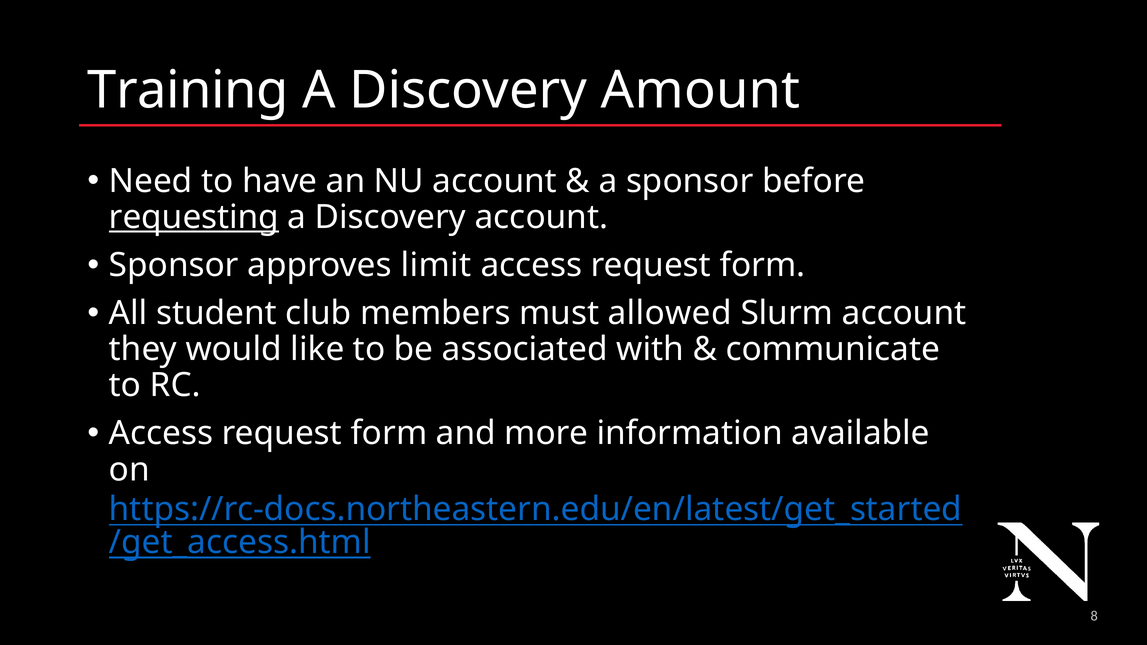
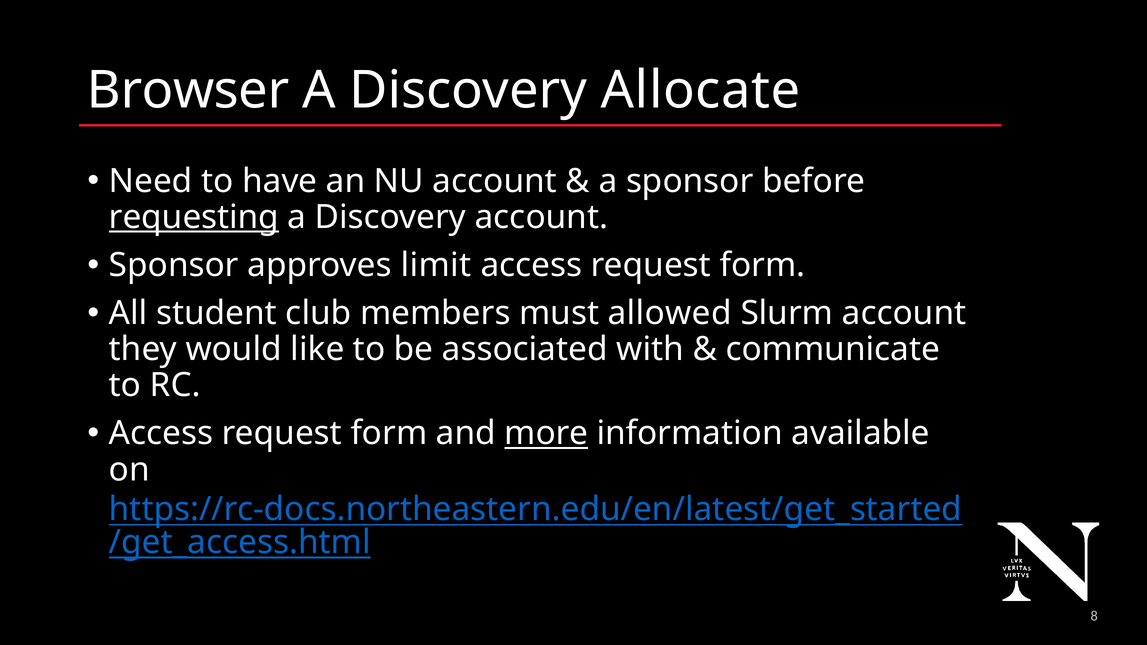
Training: Training -> Browser (188, 90)
Amount: Amount -> Allocate (701, 90)
more underline: none -> present (546, 434)
